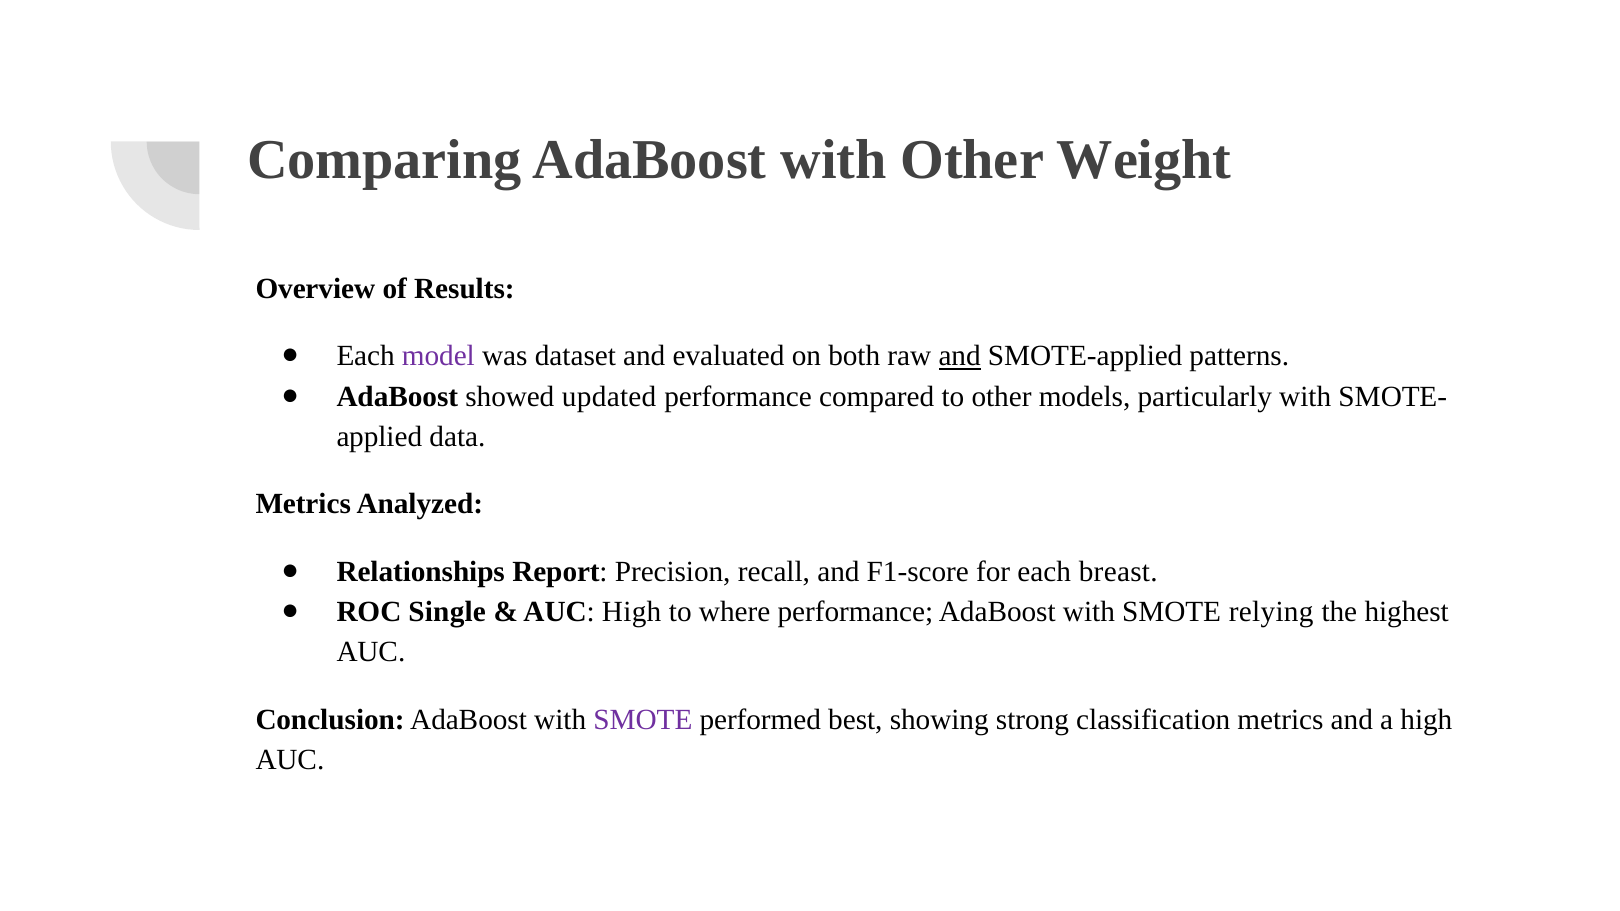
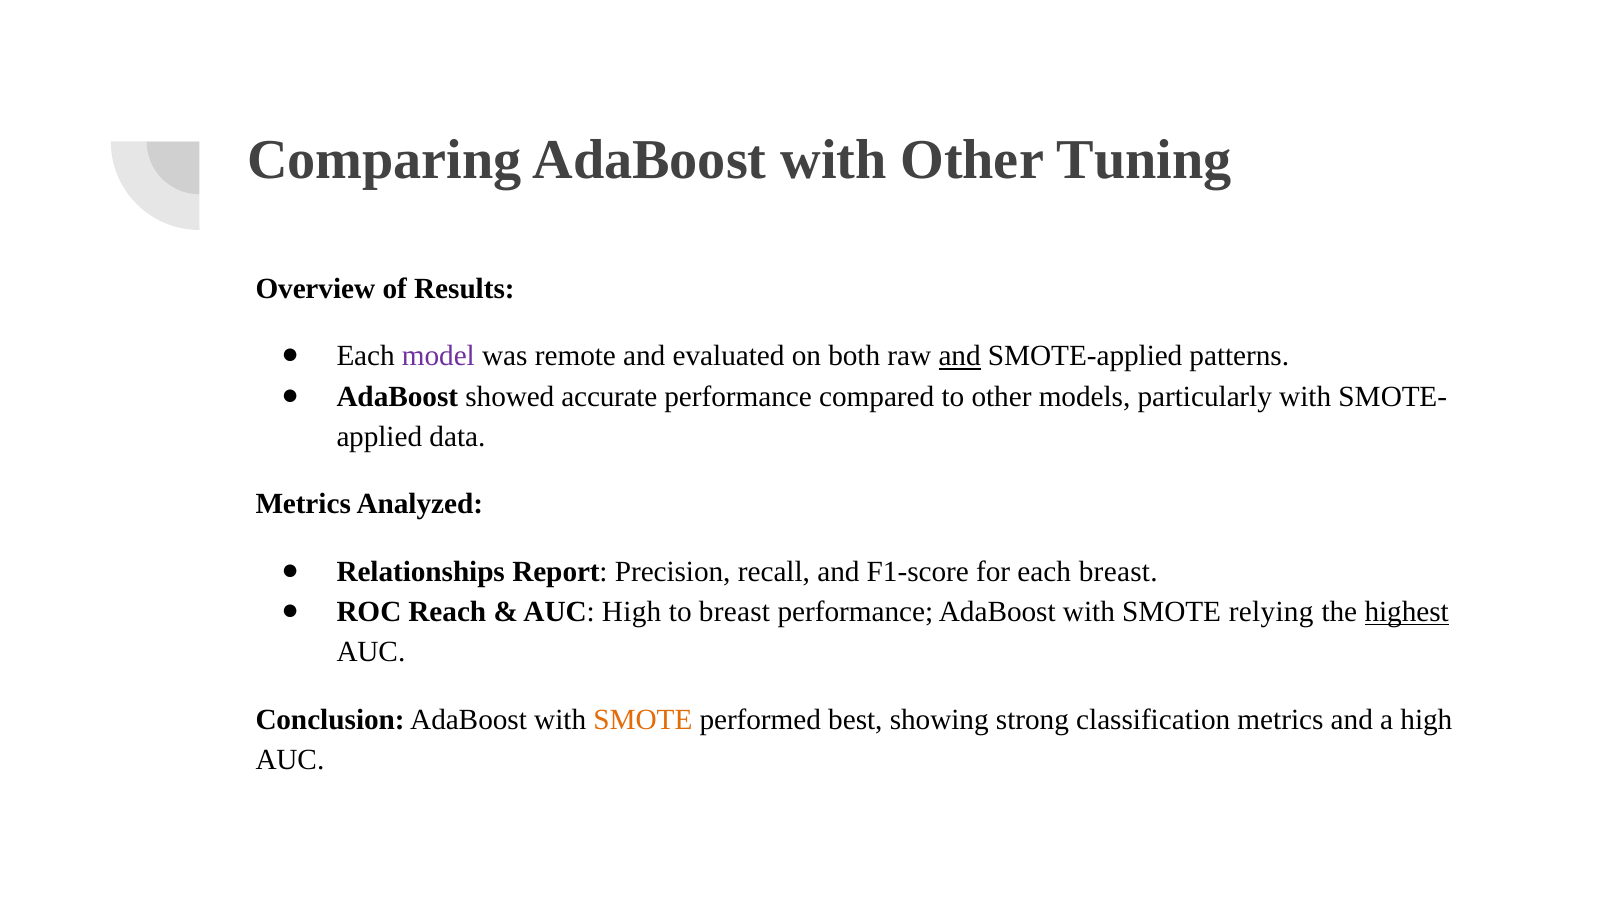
Weight: Weight -> Tuning (1144, 160)
dataset: dataset -> remote (575, 356)
updated: updated -> accurate (609, 397)
Single: Single -> Reach (447, 612)
to where: where -> breast (735, 612)
highest underline: none -> present (1407, 612)
SMOTE colour: purple -> orange (643, 720)
